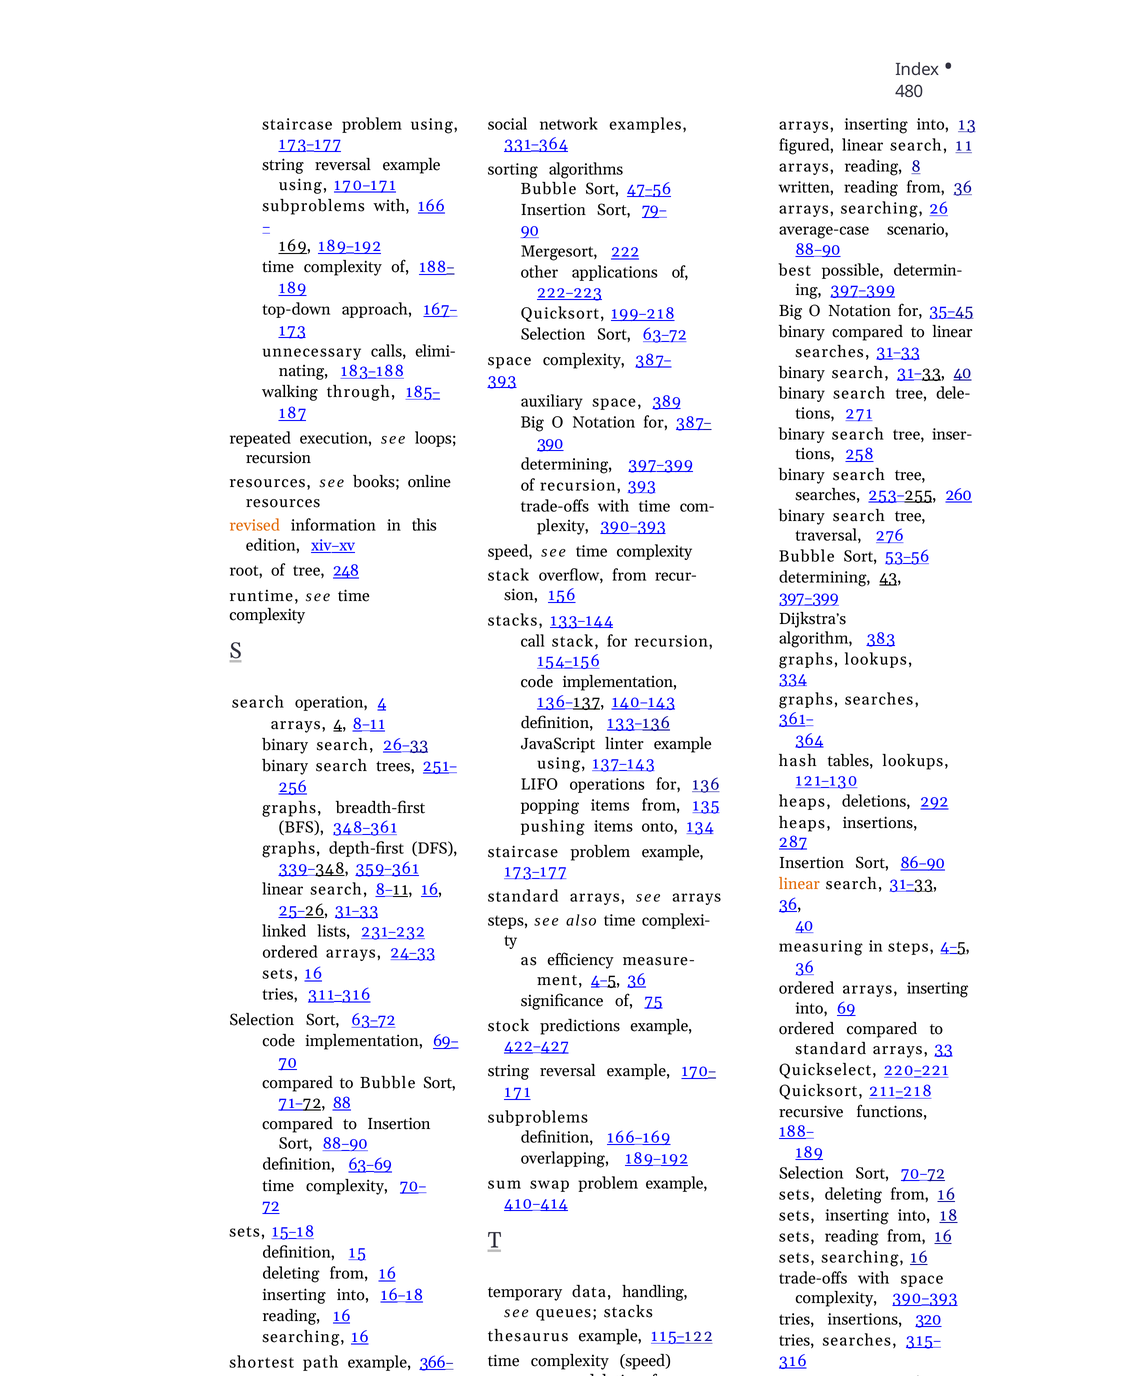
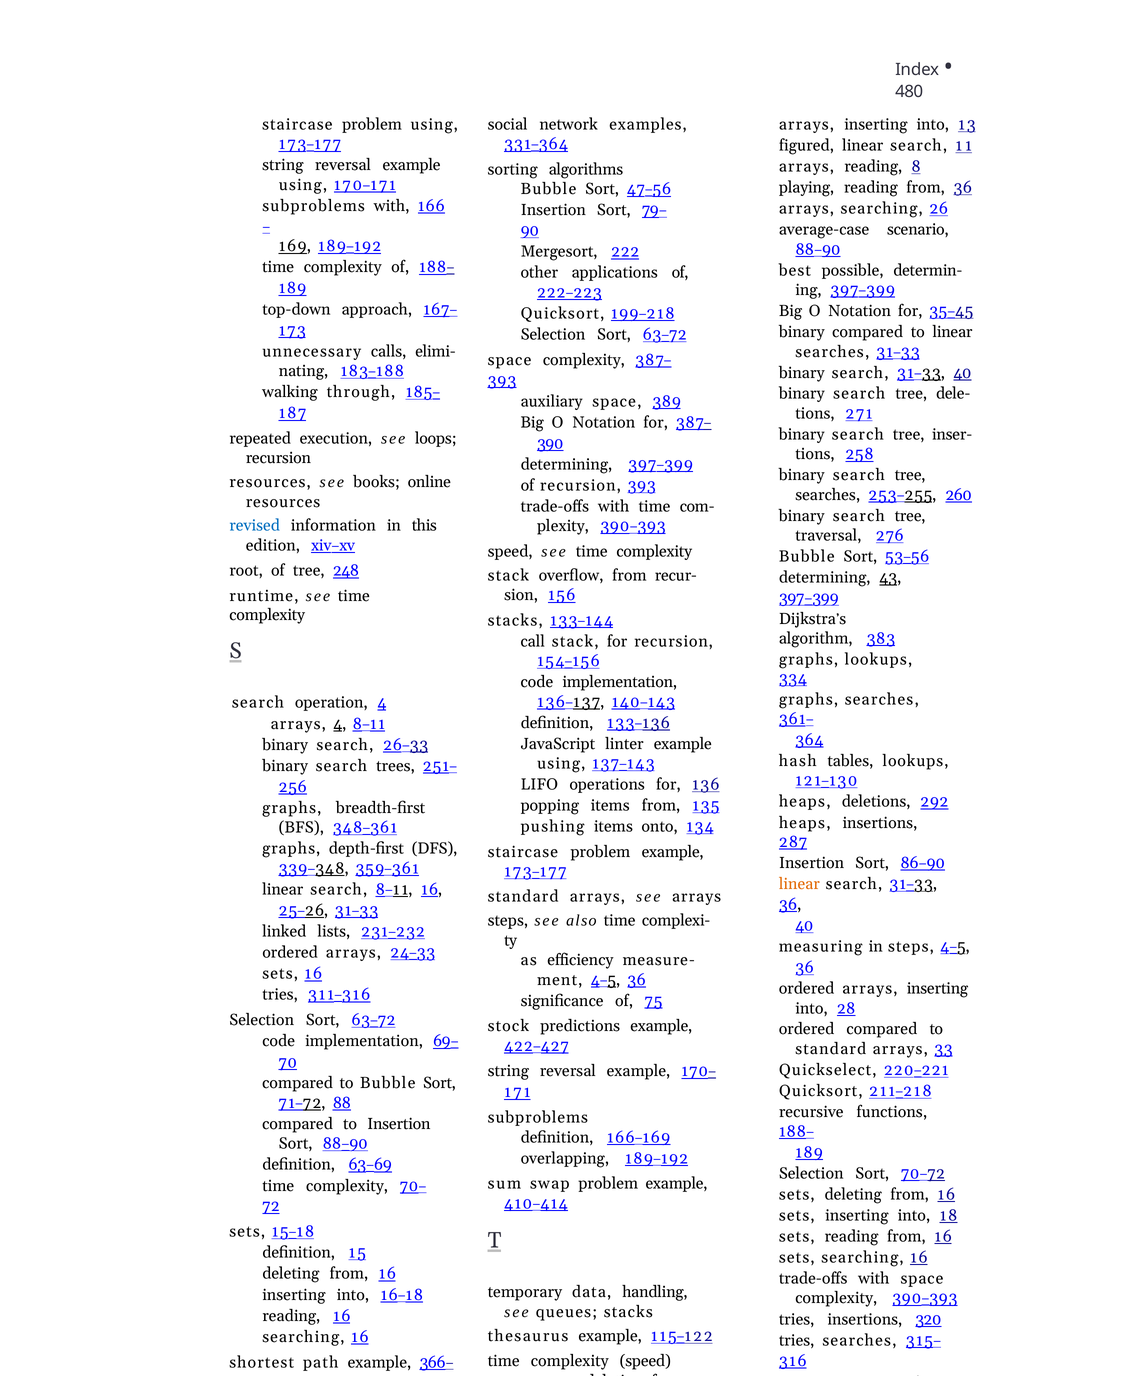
written: written -> playing (807, 188)
revised colour: orange -> blue (255, 526)
69: 69 -> 28 (846, 1009)
